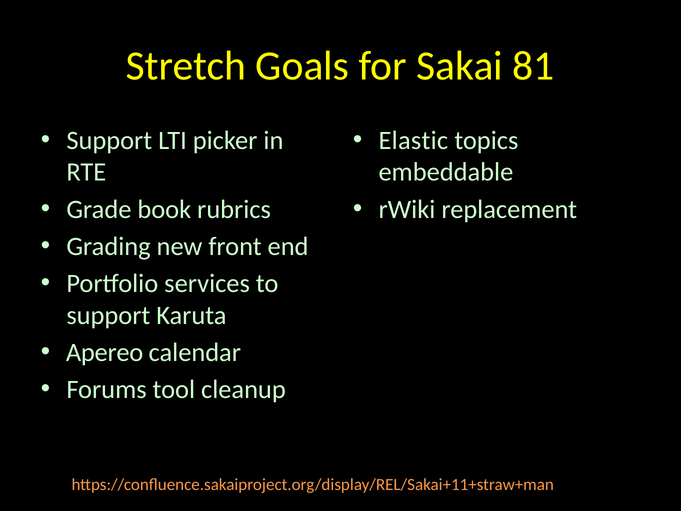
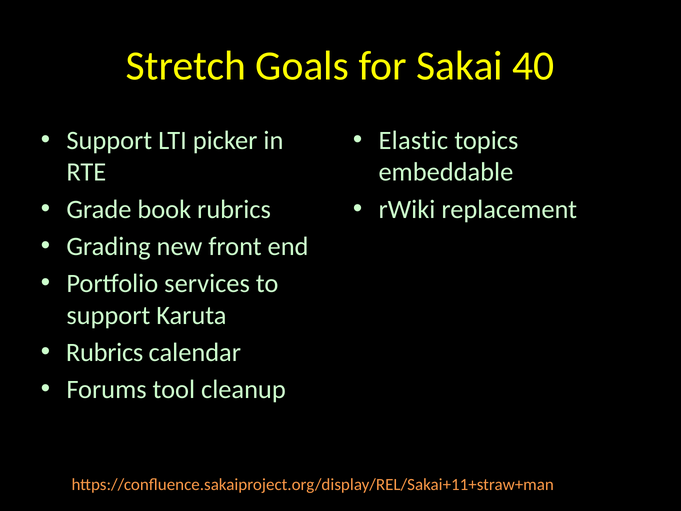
81: 81 -> 40 (533, 66)
Apereo: Apereo -> Rubrics (105, 352)
